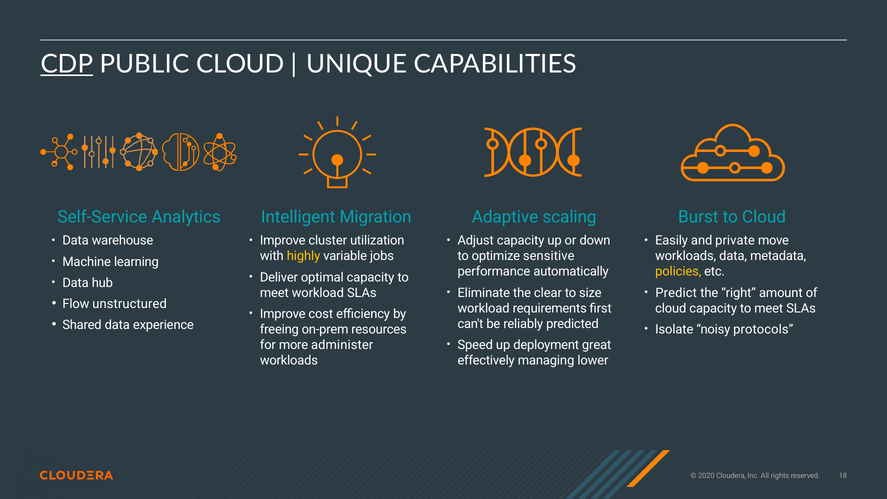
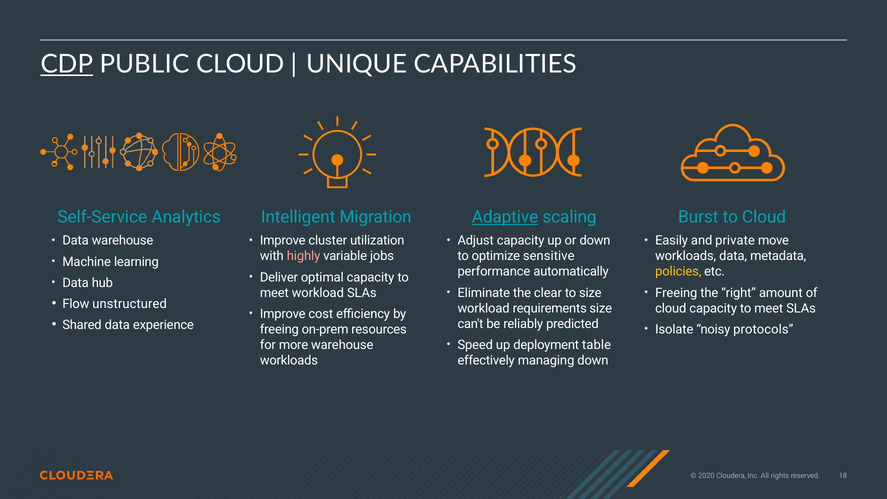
Adaptive underline: none -> present (505, 217)
highly colour: yellow -> pink (304, 256)
Predict: Predict -> Freeing (676, 293)
requirements ﬁrst: ﬁrst -> size (601, 308)
more administer: administer -> warehouse (342, 345)
great: great -> table (597, 345)
managing lower: lower -> down (593, 360)
